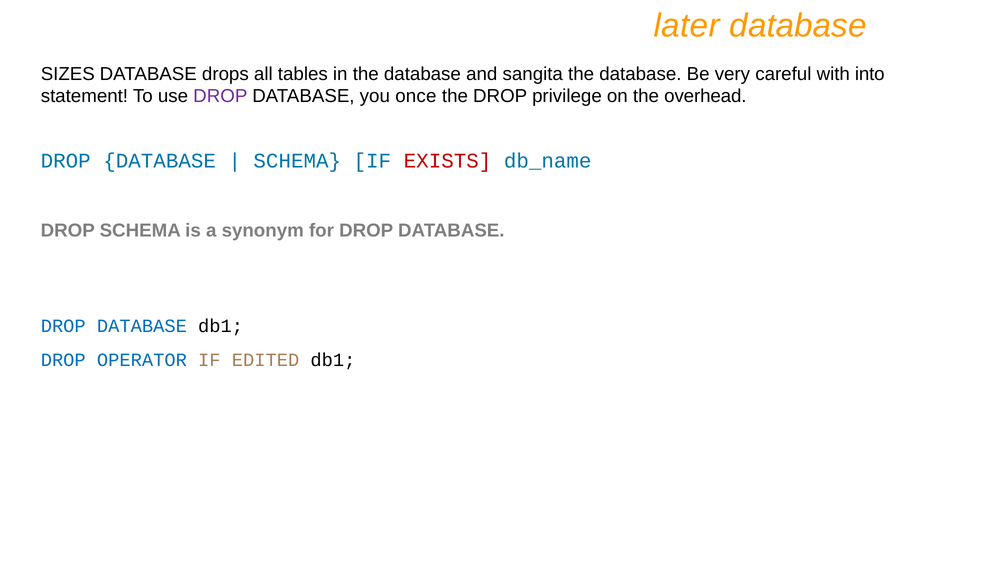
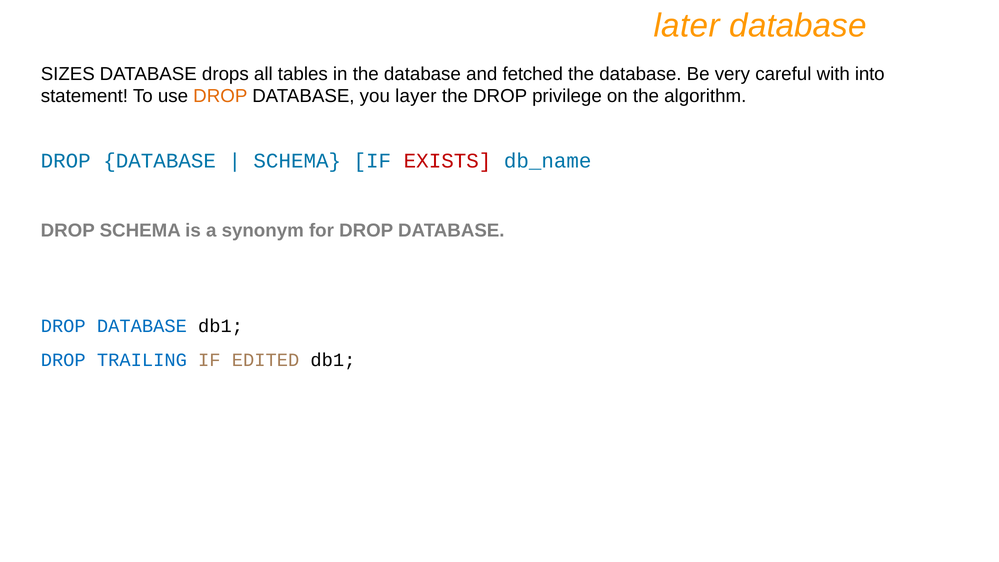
sangita: sangita -> fetched (533, 74)
DROP colour: purple -> orange (220, 96)
once: once -> layer (416, 96)
overhead: overhead -> algorithm (705, 96)
OPERATOR: OPERATOR -> TRAILING (142, 360)
